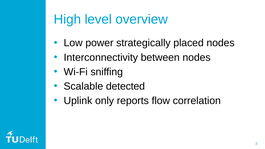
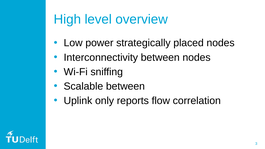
Scalable detected: detected -> between (125, 86)
